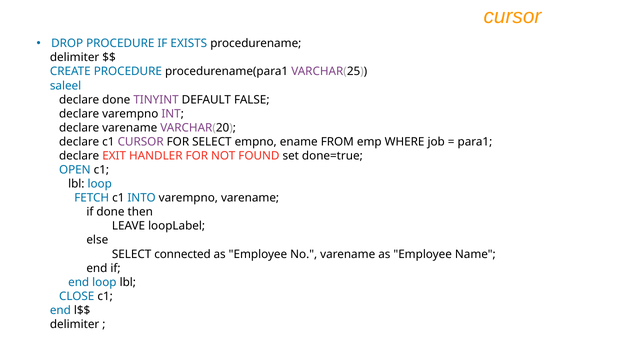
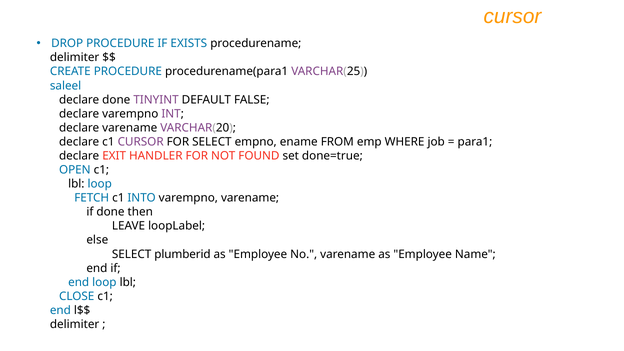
connected: connected -> plumberid (183, 254)
